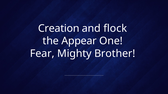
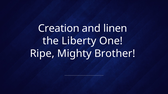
flock: flock -> linen (115, 29)
Appear: Appear -> Liberty (79, 41)
Fear: Fear -> Ripe (42, 54)
